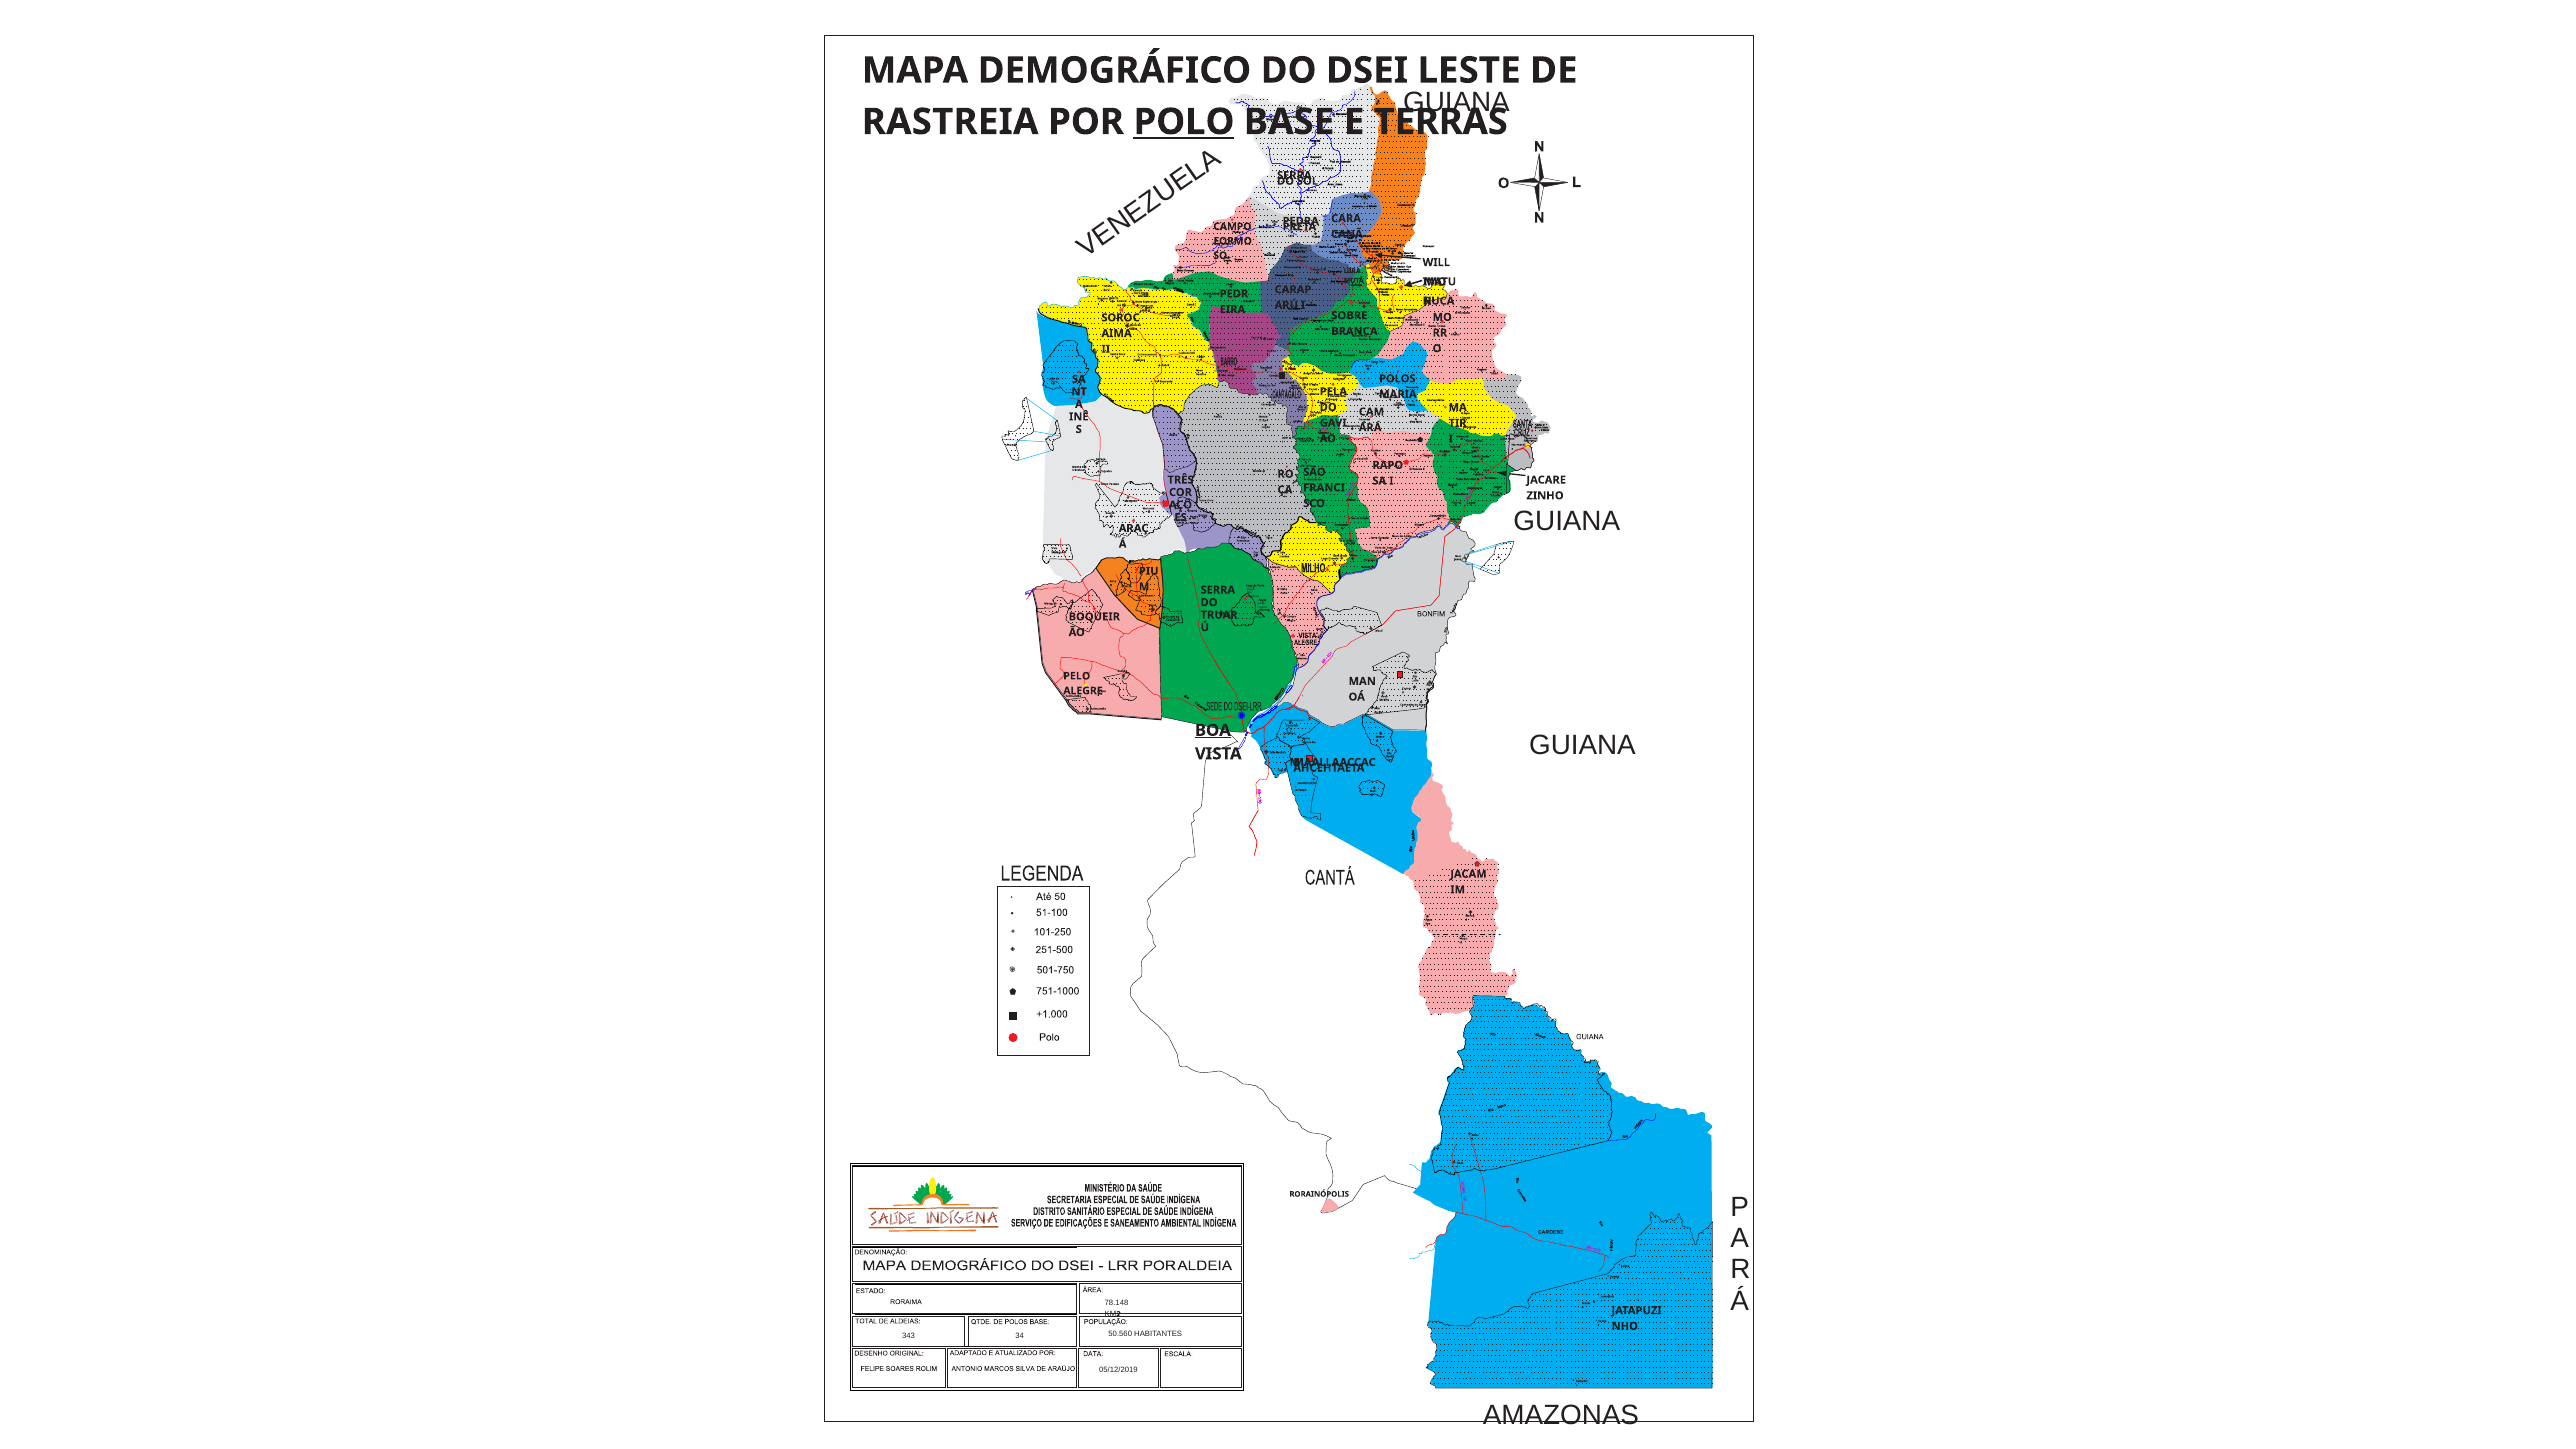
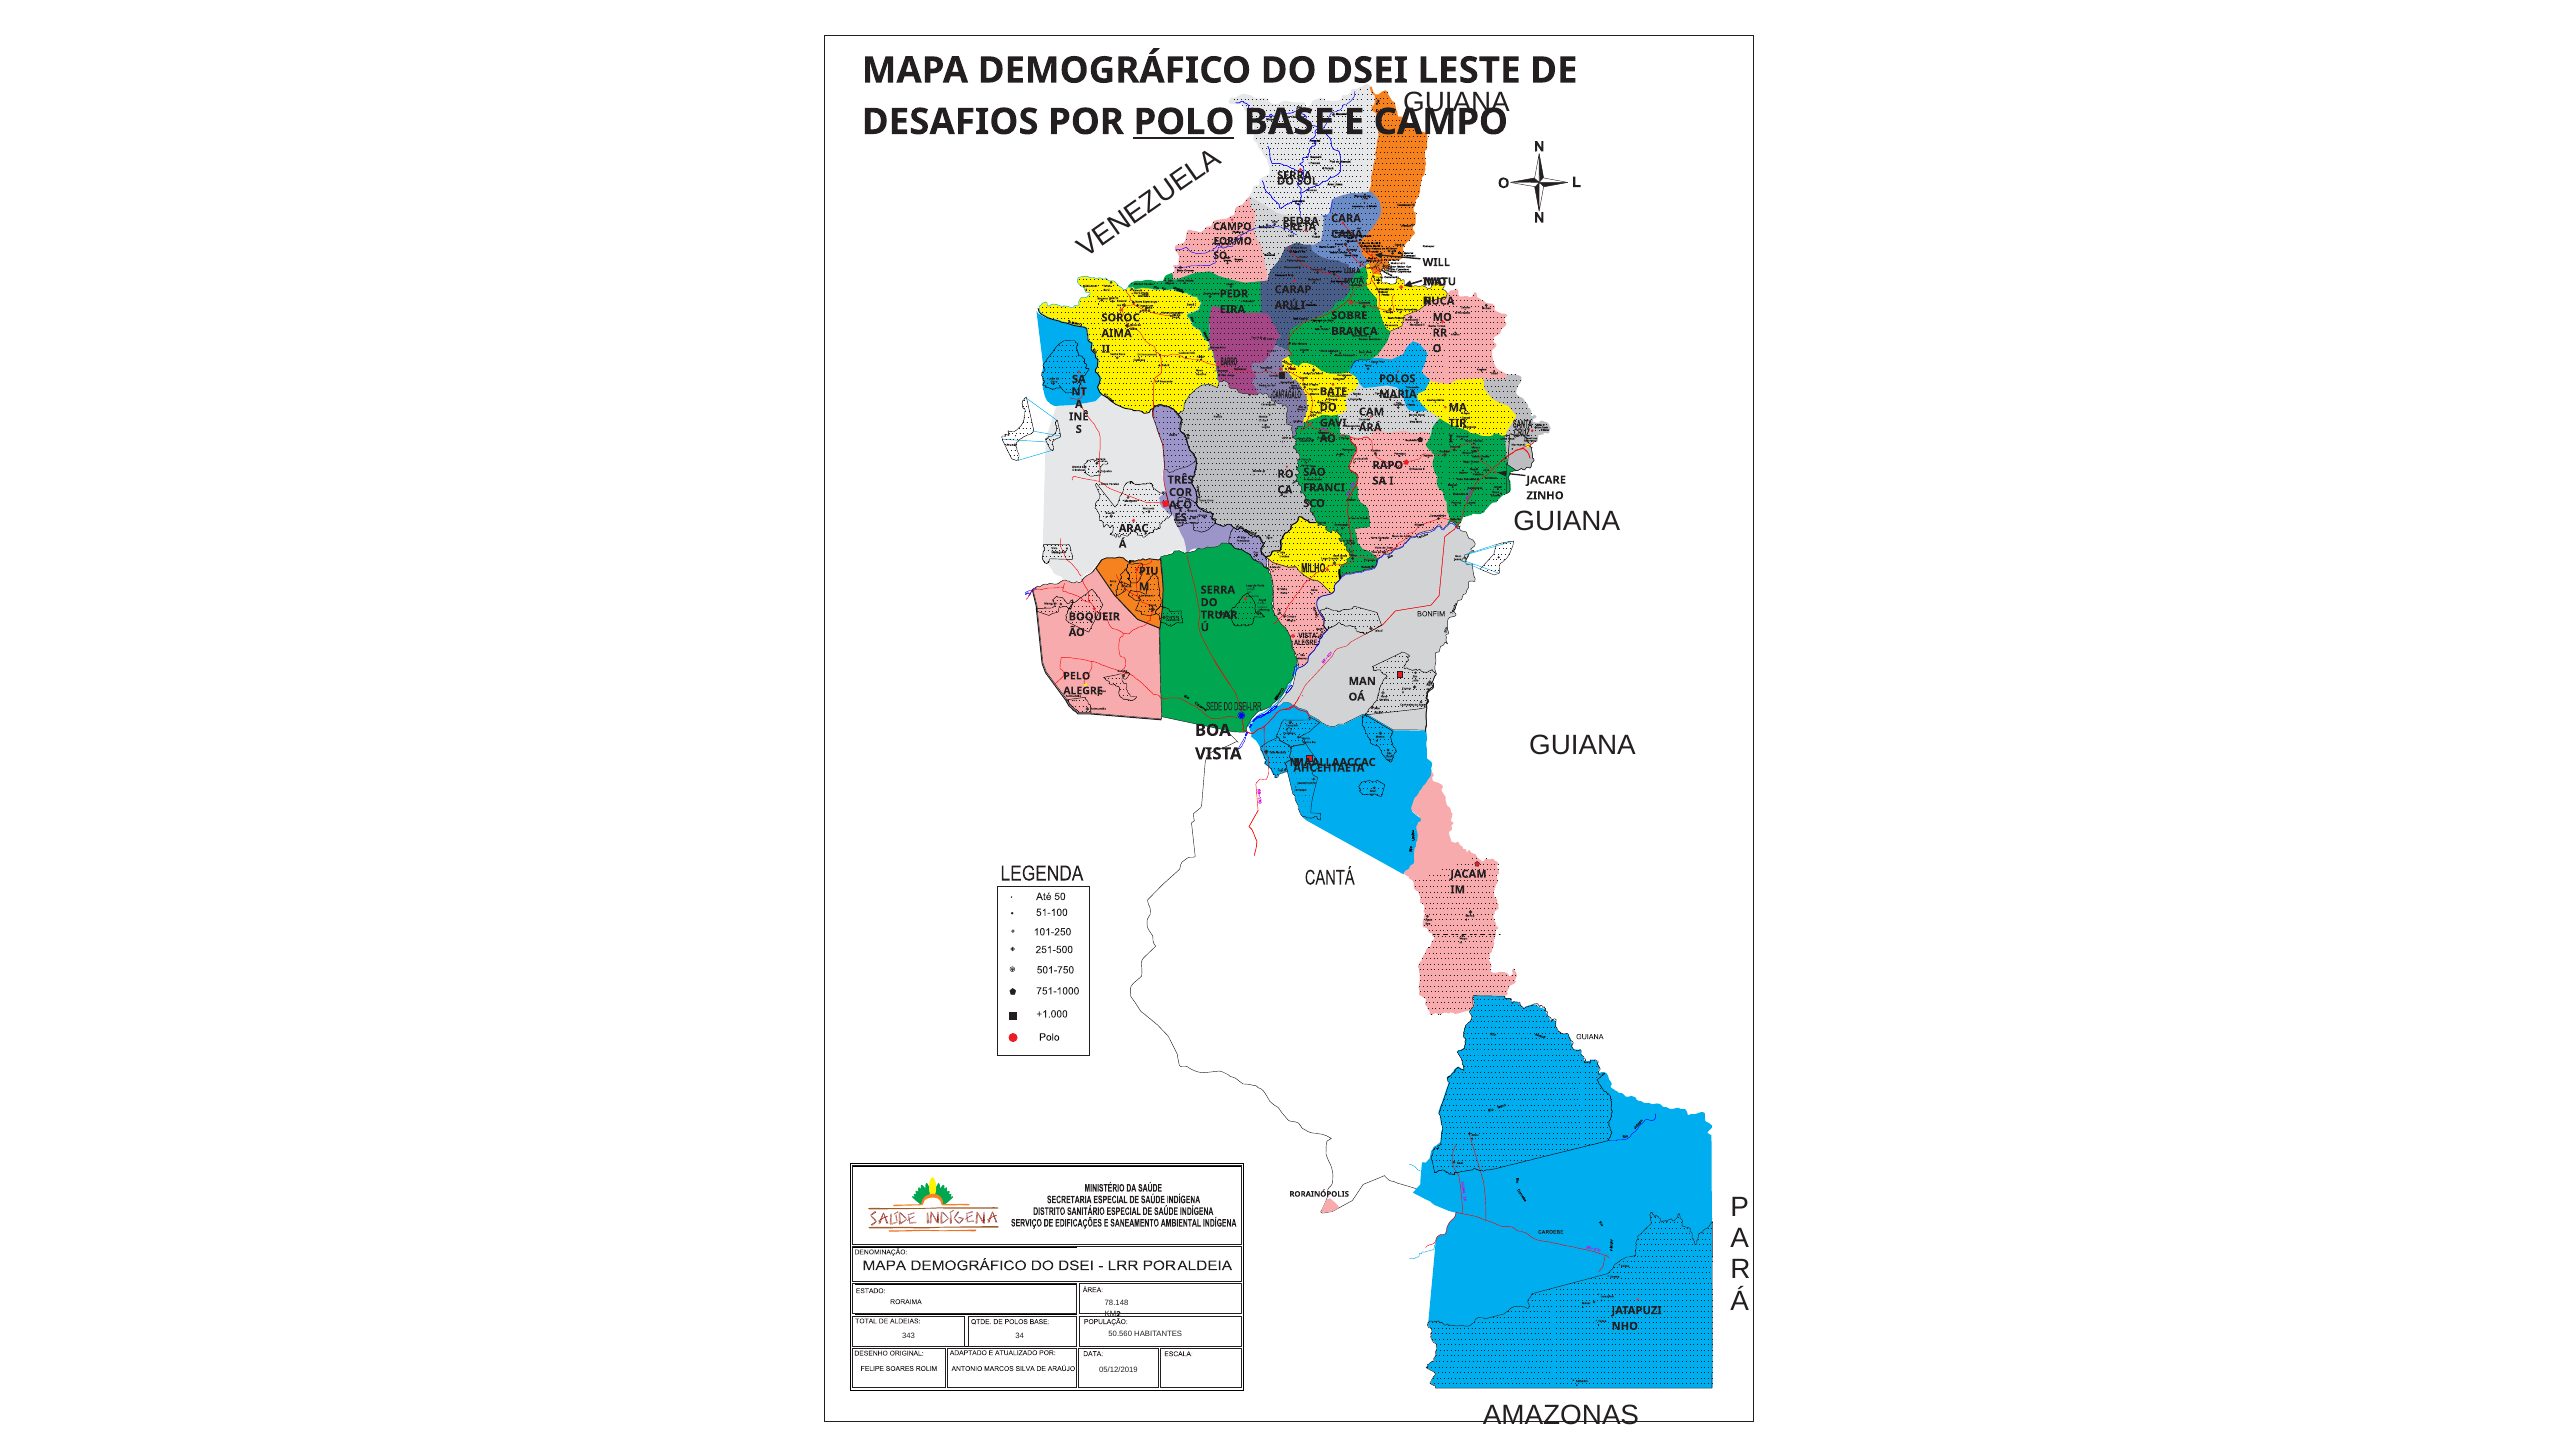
RASTREIA: RASTREIA -> DESAFIOS (950, 122)
E TERRAS: TERRAS -> CAMPO (1441, 122)
PELA: PELA -> BATE (1333, 392)
BOA underline: present -> none (1213, 730)
